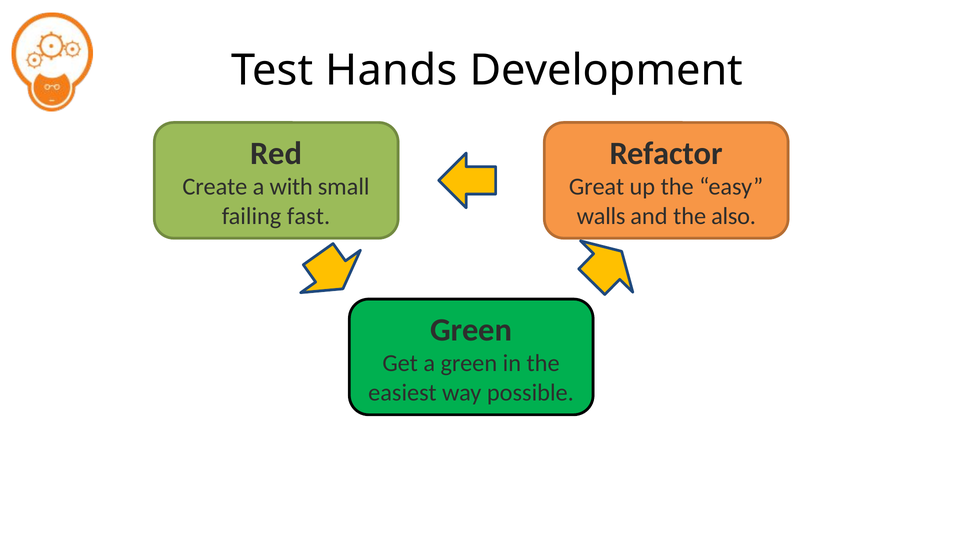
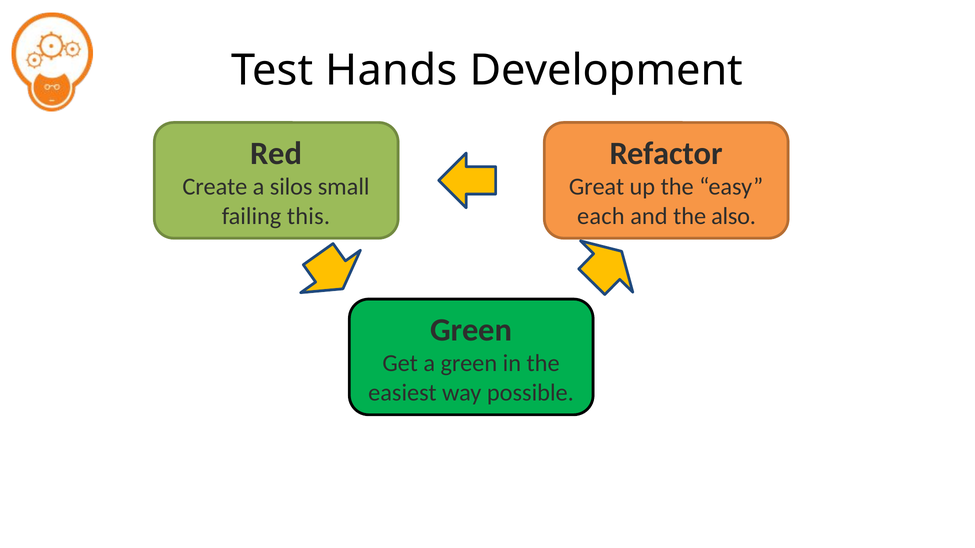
with: with -> silos (291, 187)
fast: fast -> this (308, 216)
walls: walls -> each (601, 216)
